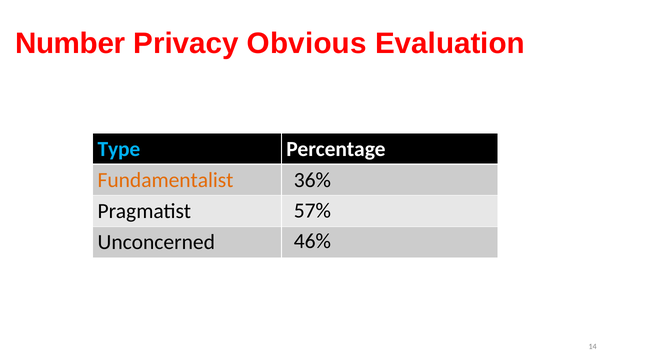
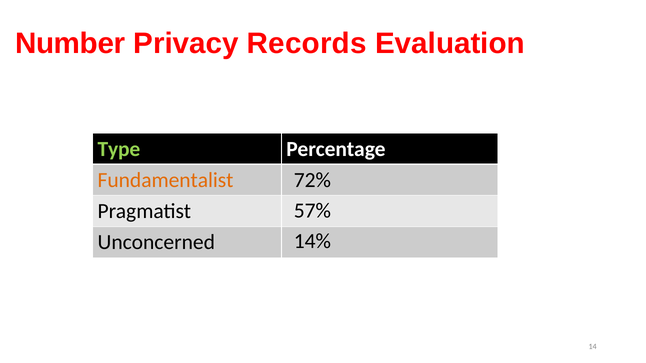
Obvious: Obvious -> Records (307, 43)
Type colour: light blue -> light green (119, 149)
36%: 36% -> 72% (312, 180)
46%: 46% -> 14% (312, 241)
